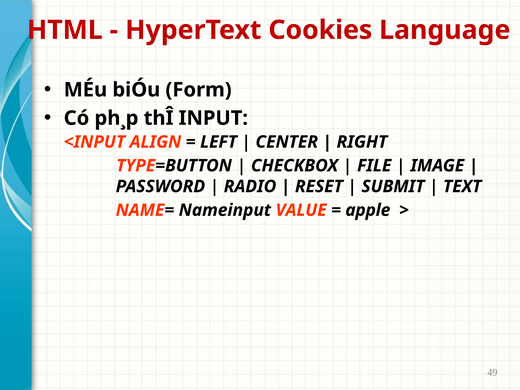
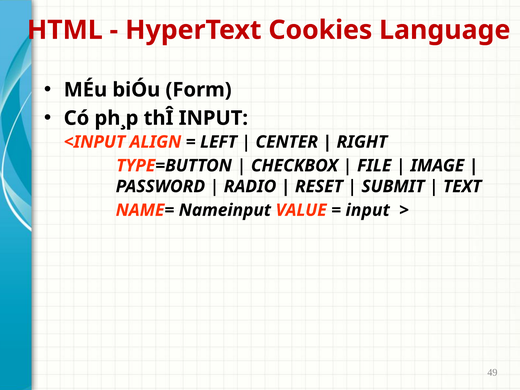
apple: apple -> input (368, 210)
